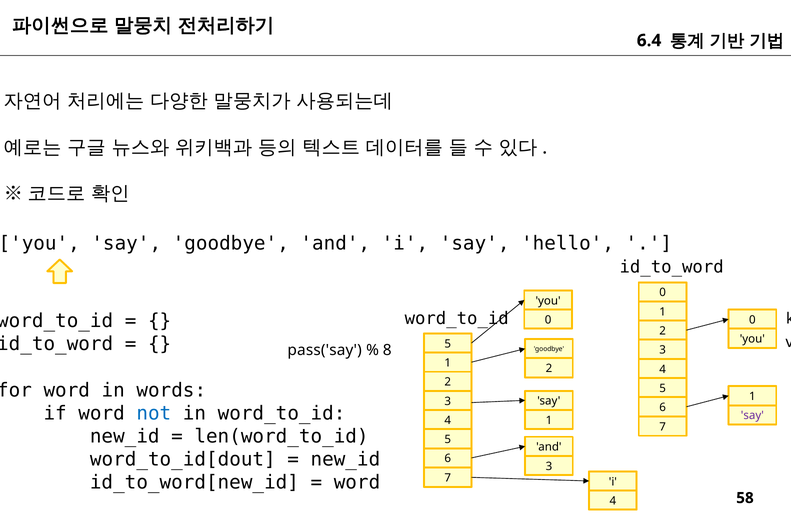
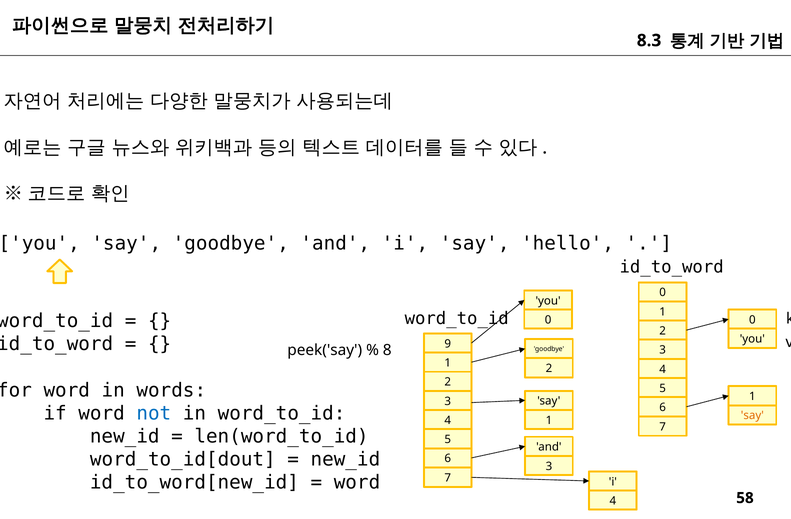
6.4: 6.4 -> 8.3 (649, 41)
pass('say: pass('say -> peek('say (325, 351)
8 5: 5 -> 9 (448, 344)
say colour: purple -> orange (752, 416)
